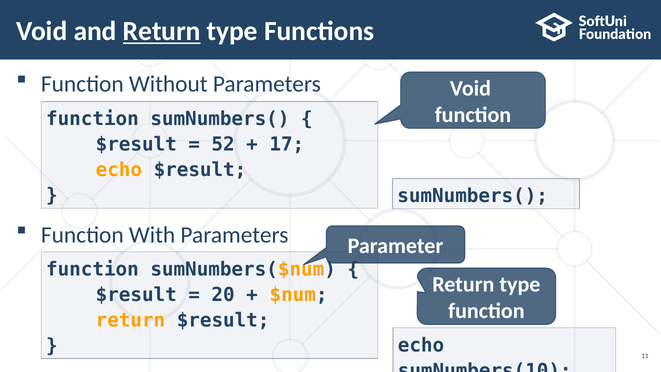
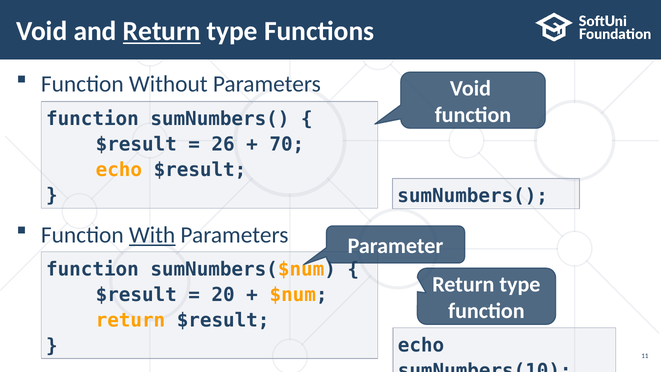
52: 52 -> 26 (223, 145)
17: 17 -> 70 (287, 145)
With underline: none -> present (152, 235)
